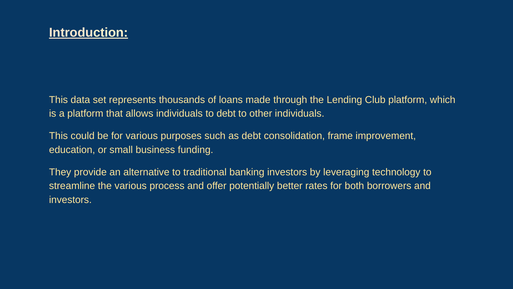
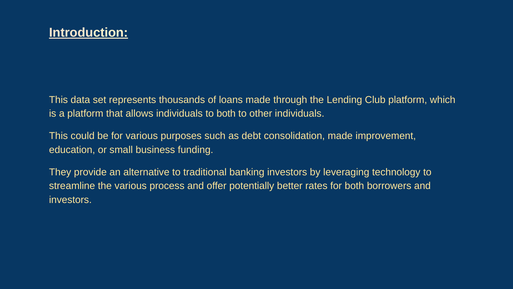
to debt: debt -> both (226, 113)
consolidation frame: frame -> made (340, 136)
